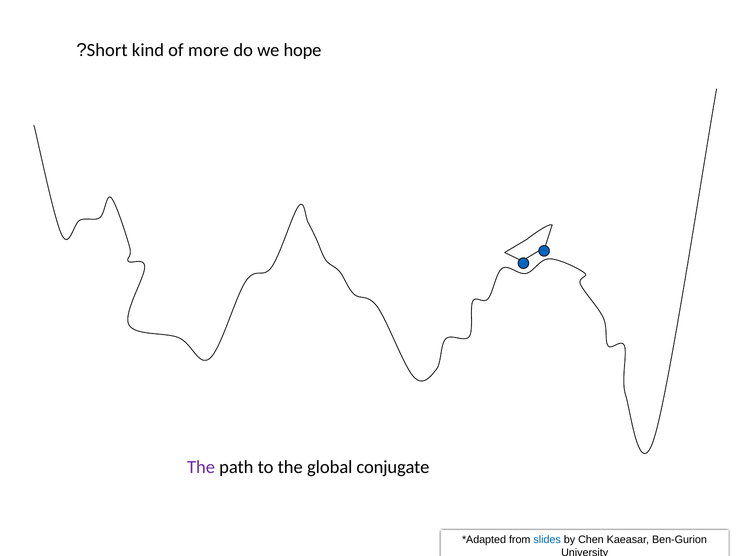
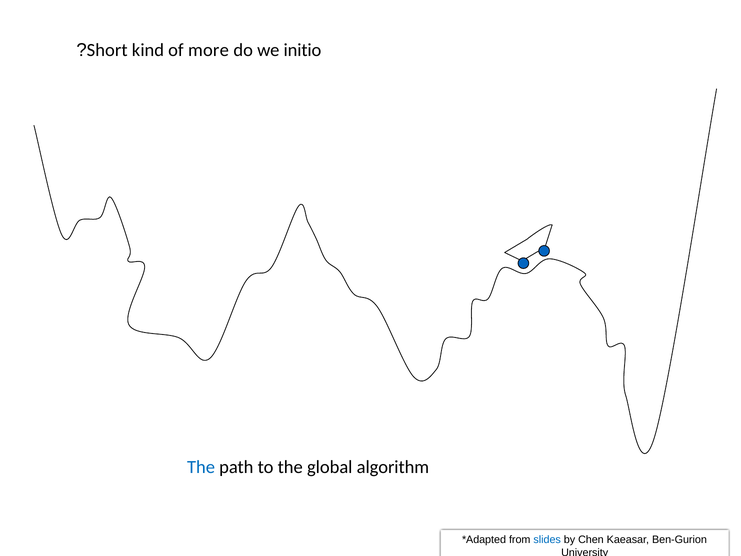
hope: hope -> initio (302, 50)
The colour: purple -> blue (201, 467)
conjugate: conjugate -> algorithm (393, 467)
